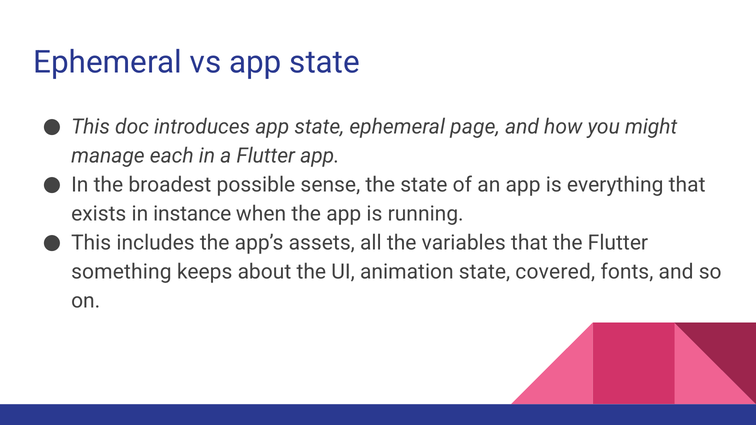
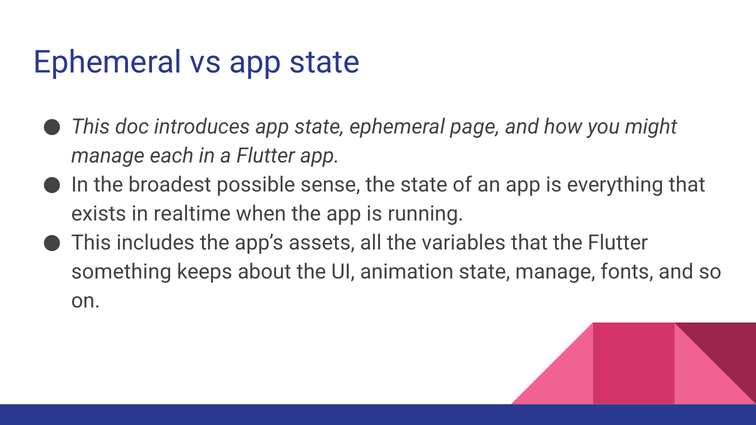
instance: instance -> realtime (192, 214)
state covered: covered -> manage (555, 272)
